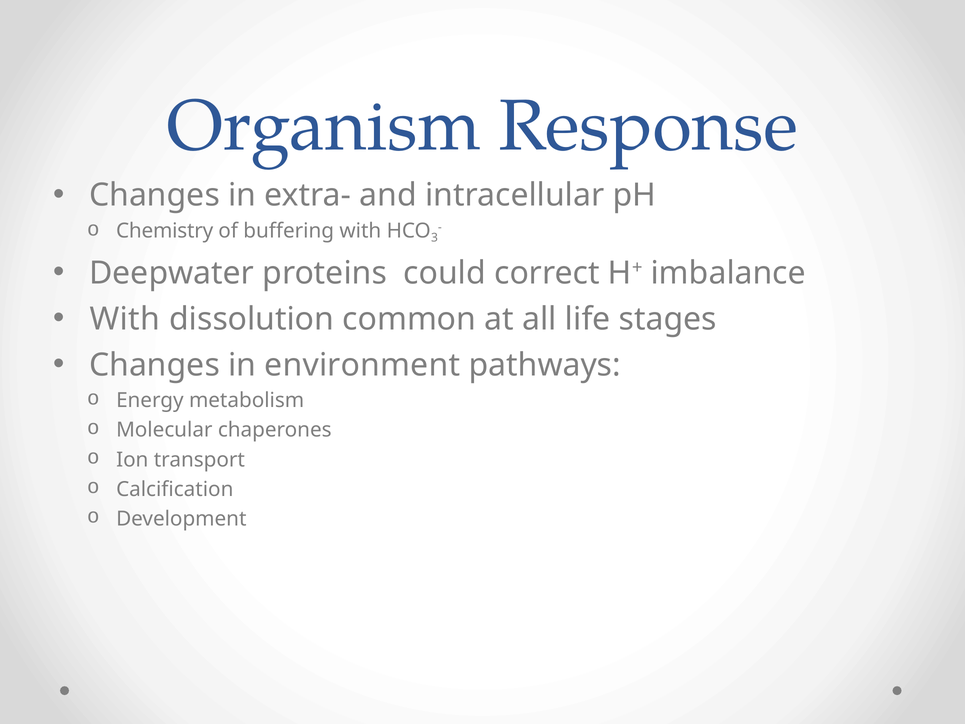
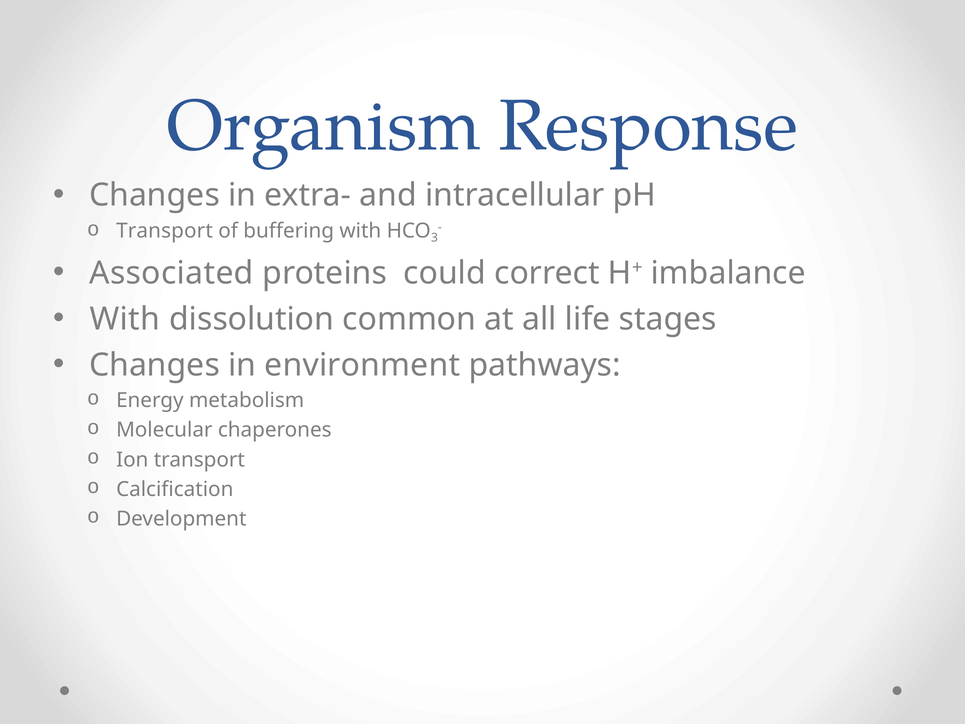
Chemistry: Chemistry -> Transport (165, 231)
Deepwater: Deepwater -> Associated (171, 273)
